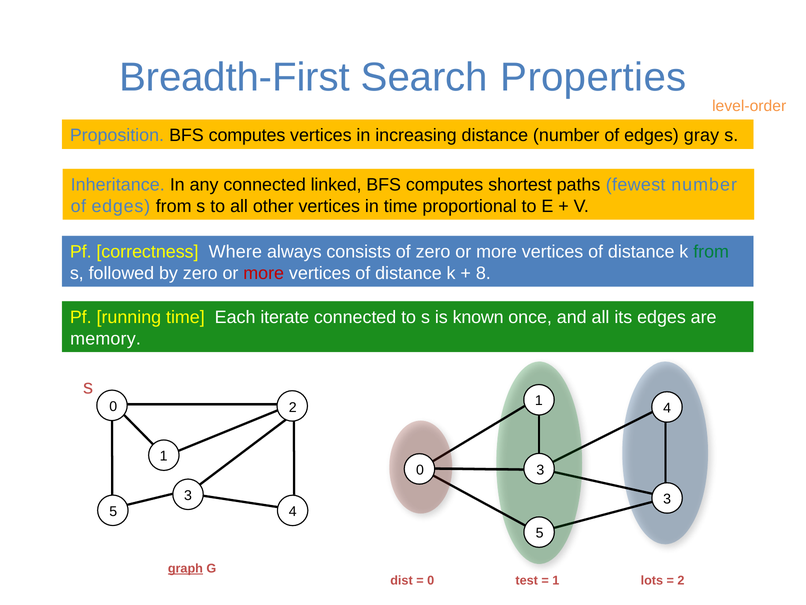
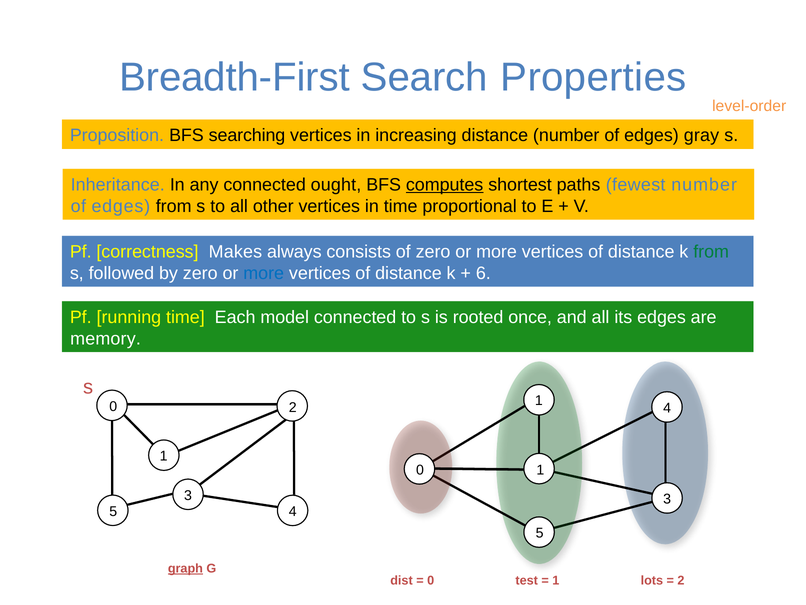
Proposition BFS computes: computes -> searching (247, 135)
linked: linked -> ought (336, 185)
computes underline: none -> present (445, 185)
Where: Where -> Makes (235, 252)
more colour: red -> blue (264, 273)
8: 8 -> 6 (483, 273)
iterate: iterate -> model (285, 317)
known: known -> rooted (478, 317)
0 3: 3 -> 1 (540, 470)
